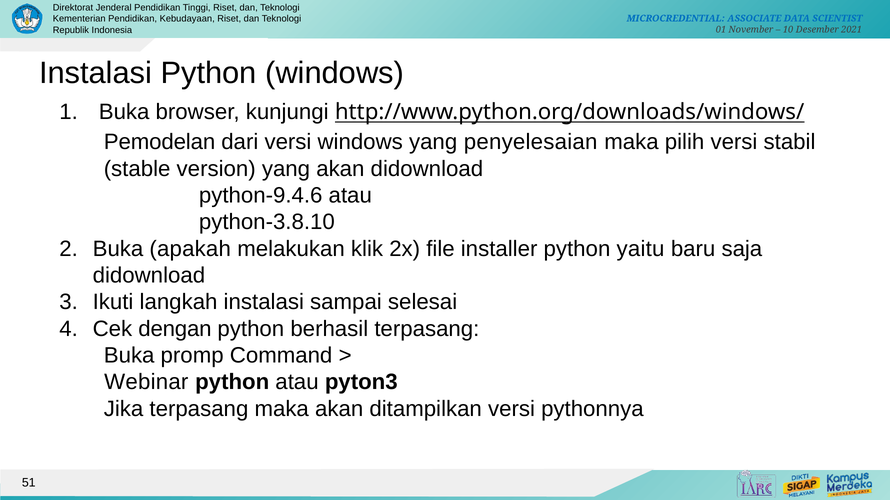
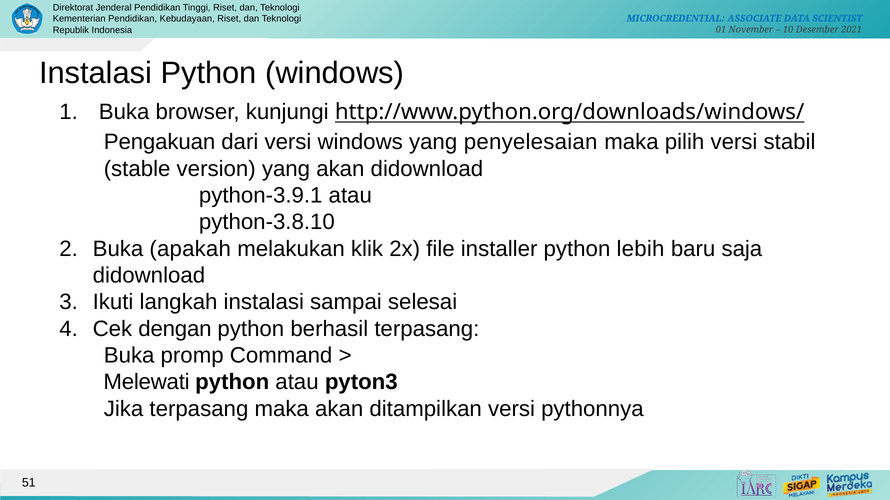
Pemodelan: Pemodelan -> Pengakuan (160, 142)
python-9.4.6: python-9.4.6 -> python-3.9.1 (261, 196)
yaitu: yaitu -> lebih (641, 249)
Webinar: Webinar -> Melewati (147, 383)
